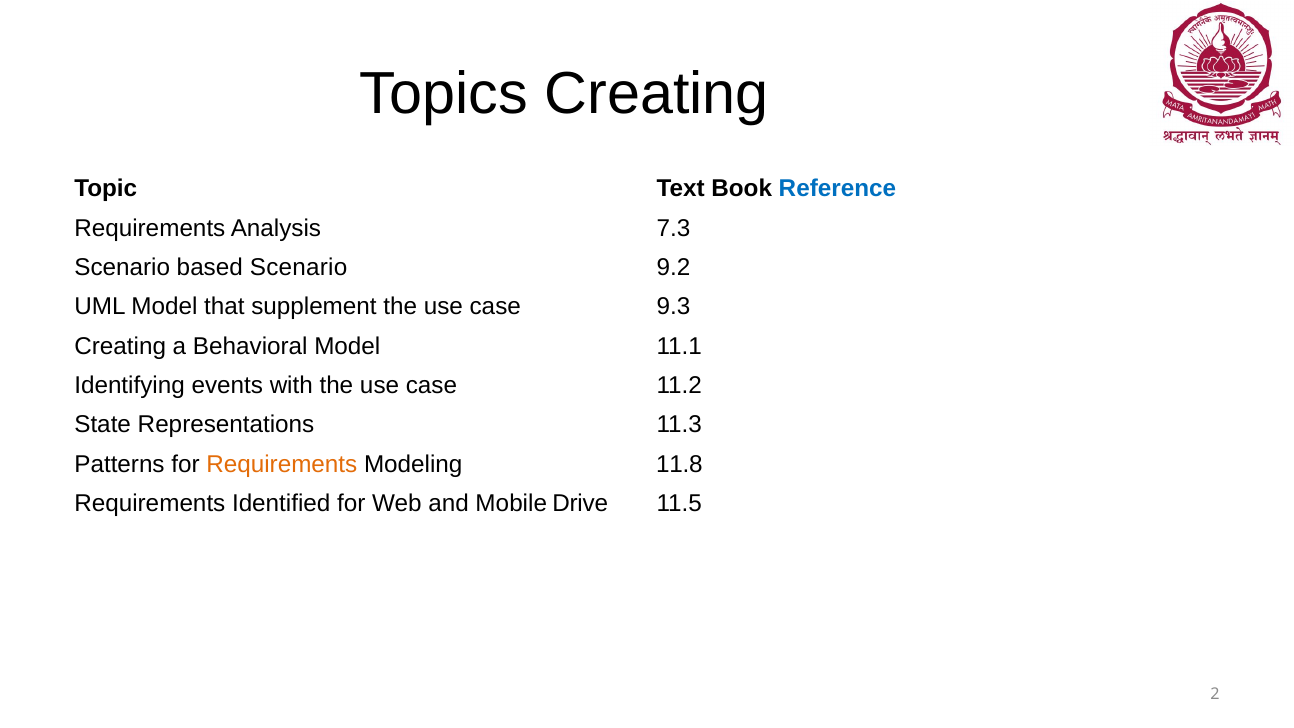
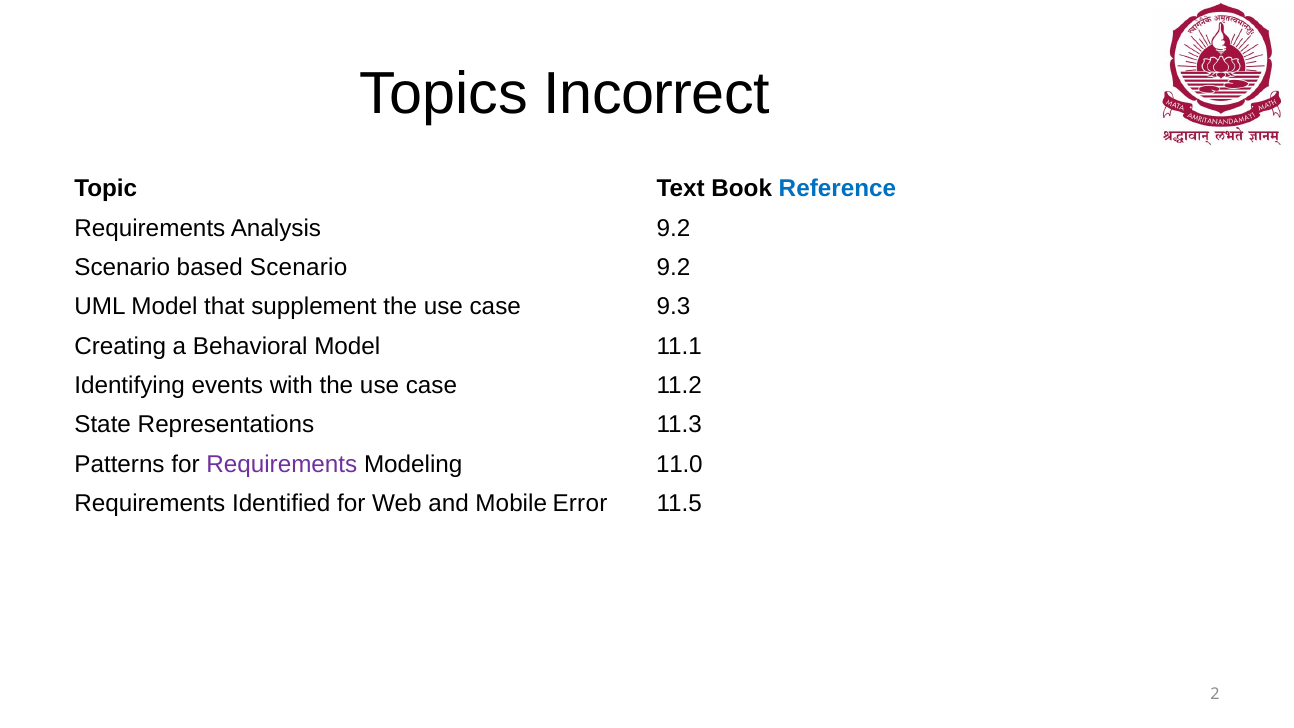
Topics Creating: Creating -> Incorrect (657, 94)
Analysis 7.3: 7.3 -> 9.2 (674, 228)
Requirements colour: orange -> purple (282, 464)
11.8: 11.8 -> 11.0 (679, 464)
Drive: Drive -> Error (580, 504)
